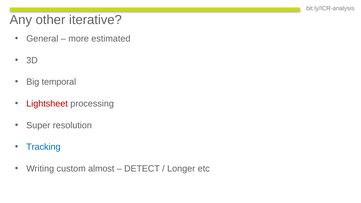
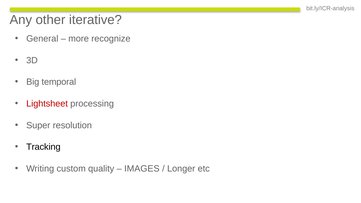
estimated: estimated -> recognize (111, 39)
Tracking colour: blue -> black (43, 147)
almost: almost -> quality (101, 169)
DETECT: DETECT -> IMAGES (142, 169)
